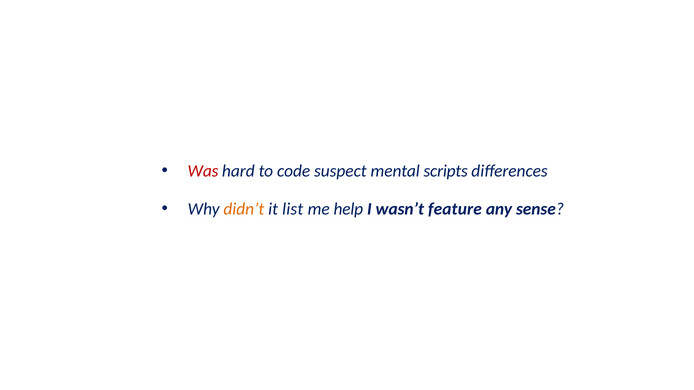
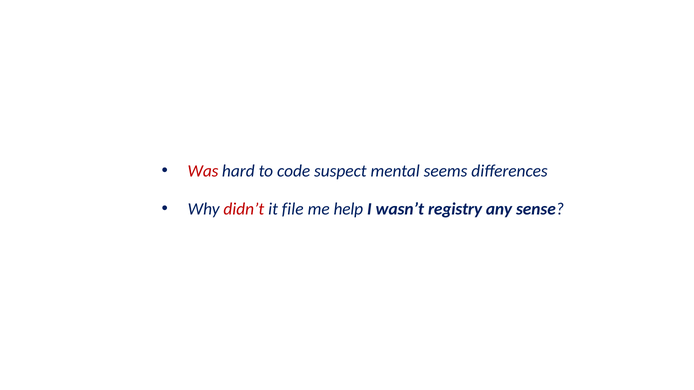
scripts: scripts -> seems (446, 171)
didn’t colour: orange -> red (244, 209)
list: list -> file (293, 209)
feature: feature -> registry (455, 209)
